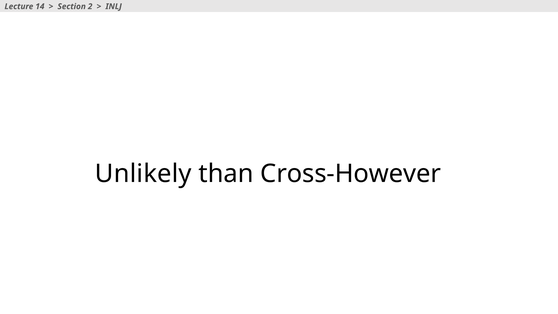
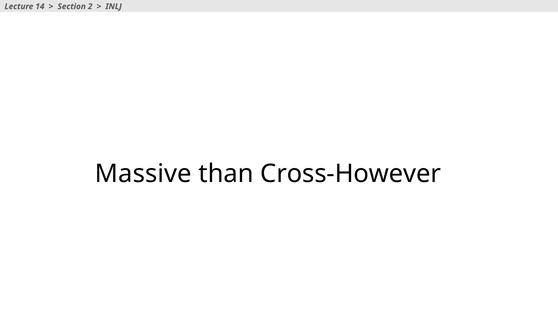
Unlikely: Unlikely -> Massive (143, 174)
